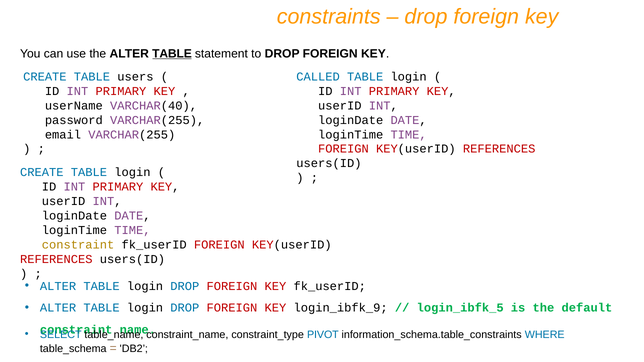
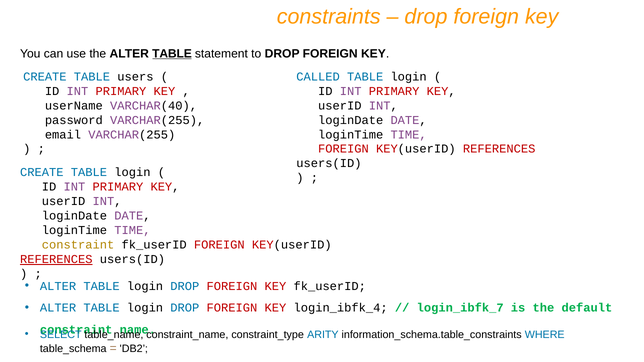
REFERENCES underline: none -> present (56, 259)
login_ibfk_9: login_ibfk_9 -> login_ibfk_4 (341, 308)
login_ibfk_5: login_ibfk_5 -> login_ibfk_7 (460, 308)
PIVOT: PIVOT -> ARITY (323, 335)
